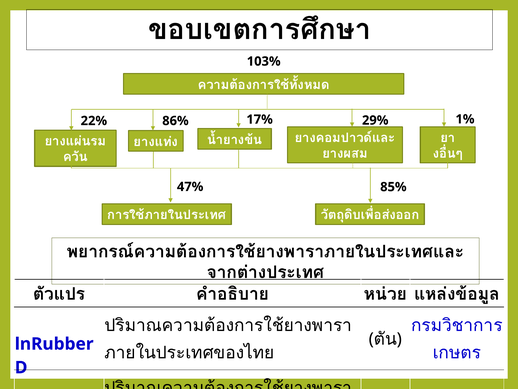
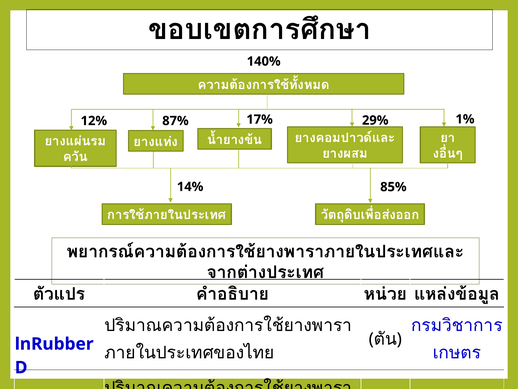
103%: 103% -> 140% (264, 61)
22%: 22% -> 12% (94, 121)
86%: 86% -> 87% (175, 121)
47%: 47% -> 14% (190, 187)
